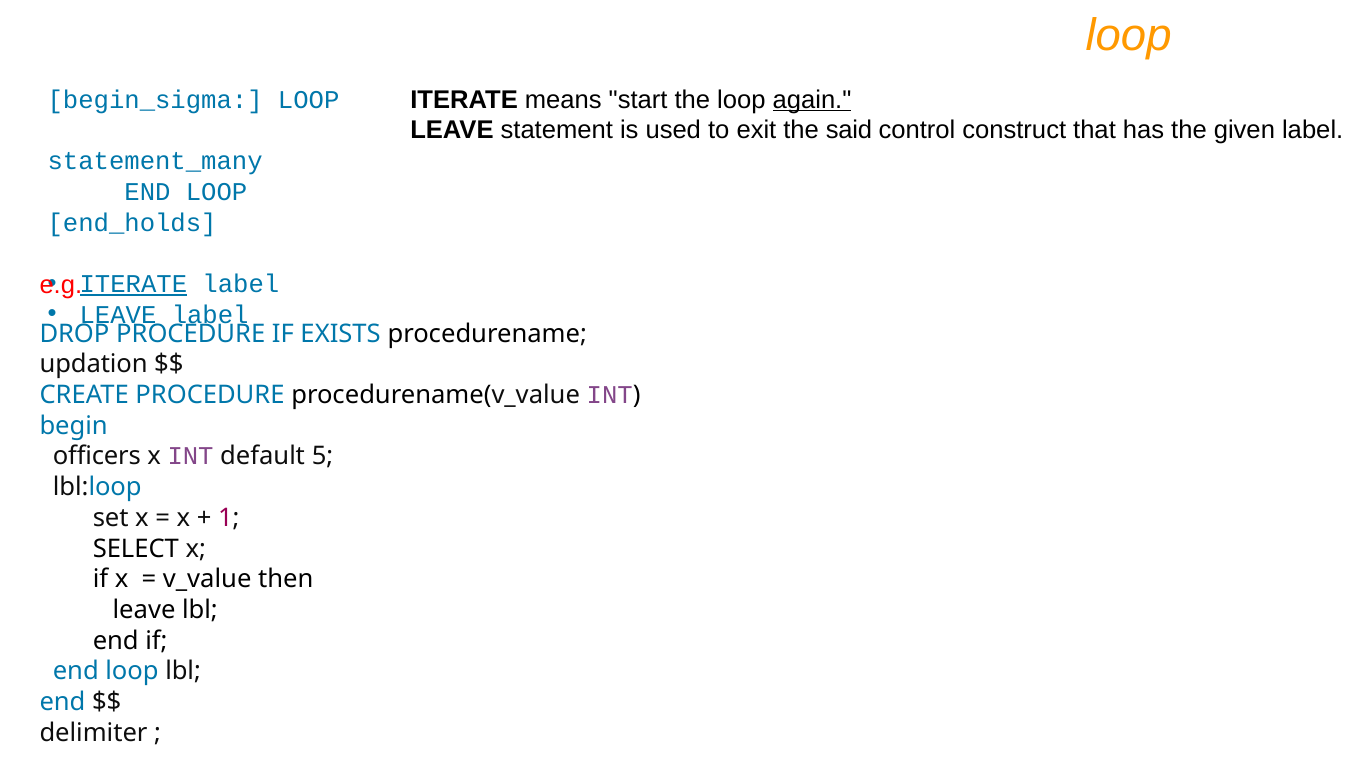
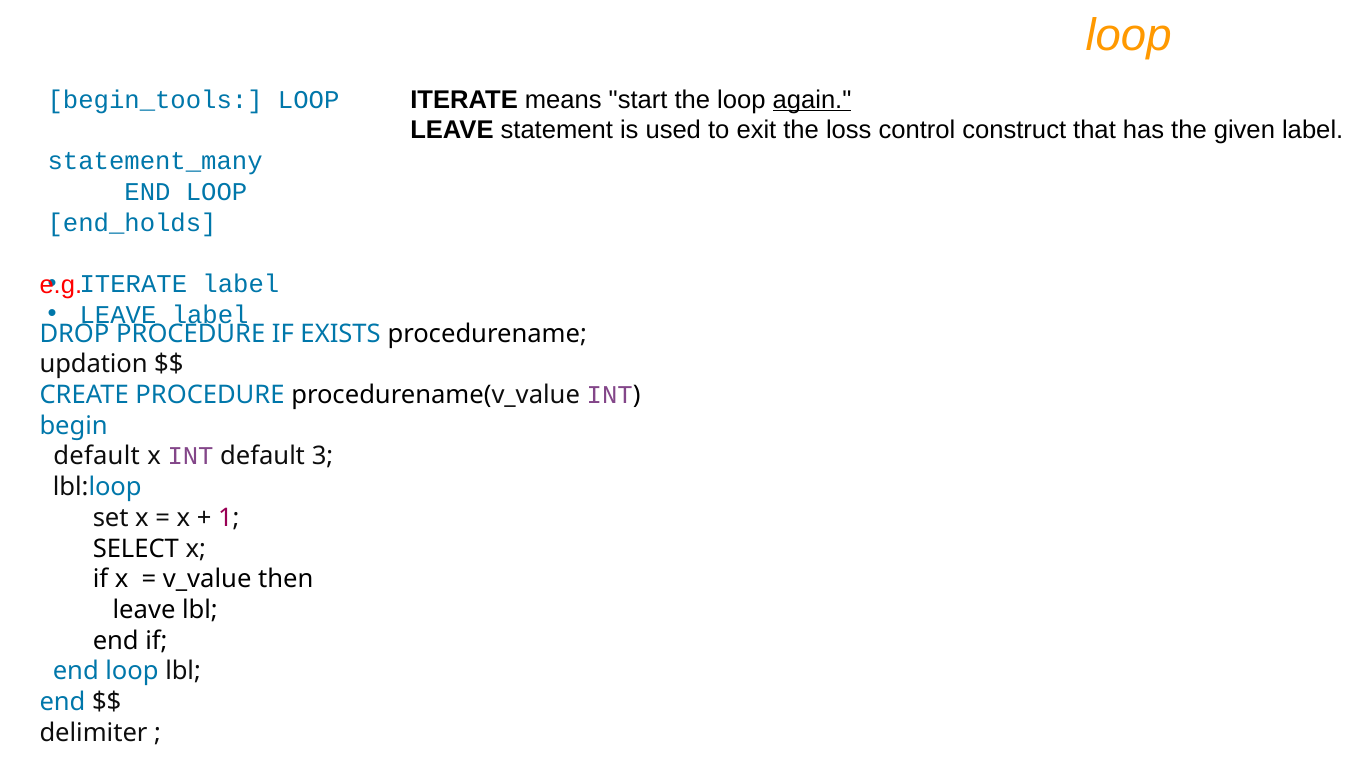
begin_sigma: begin_sigma -> begin_tools (155, 100)
said: said -> loss (849, 130)
ITERATE underline: present -> none (133, 284)
officers: officers -> default (97, 456)
5: 5 -> 3 (322, 456)
